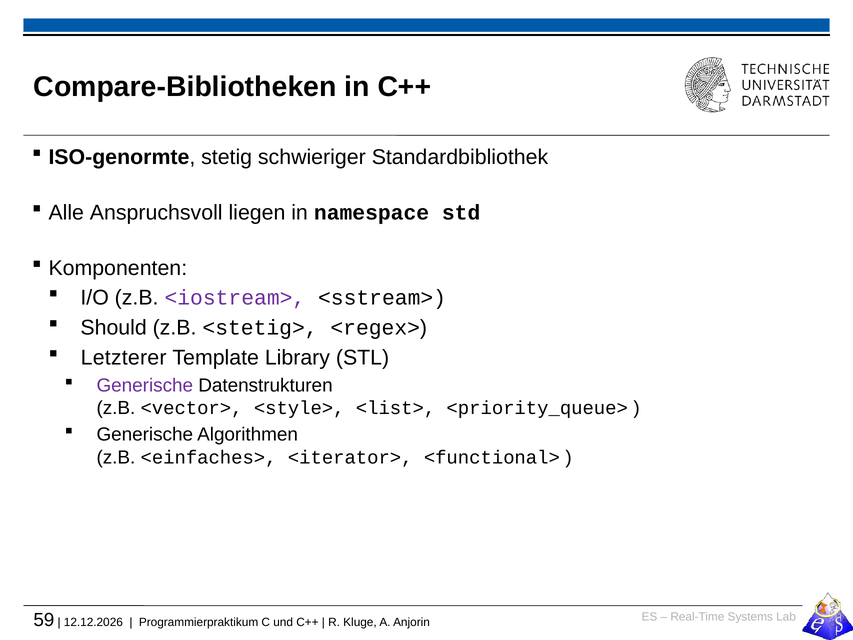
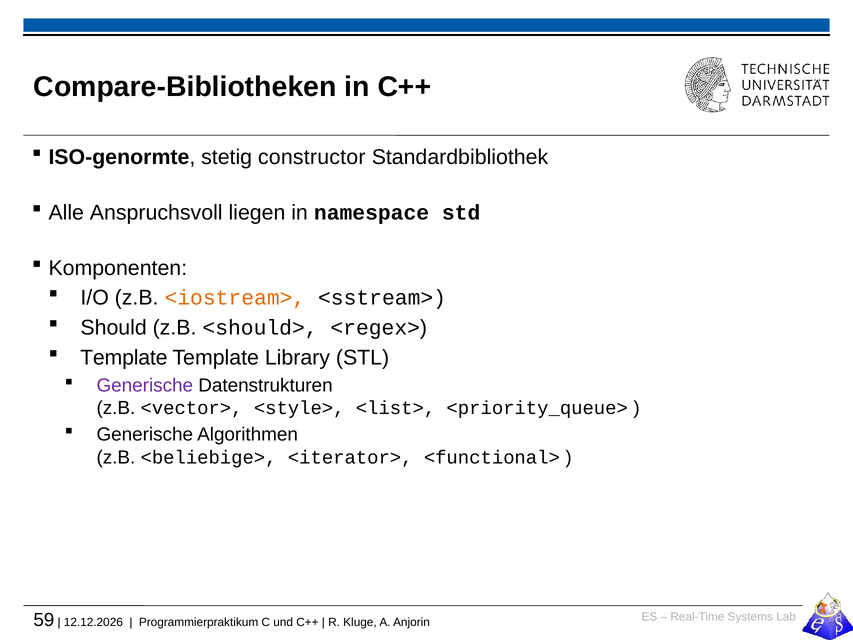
schwieriger: schwieriger -> constructor (312, 157)
<iostream> colour: purple -> orange (235, 298)
<stetig>: <stetig> -> <should> (260, 328)
Letzterer: Letzterer -> Template (124, 357)
<einfaches>: <einfaches> -> <beliebige> (209, 457)
